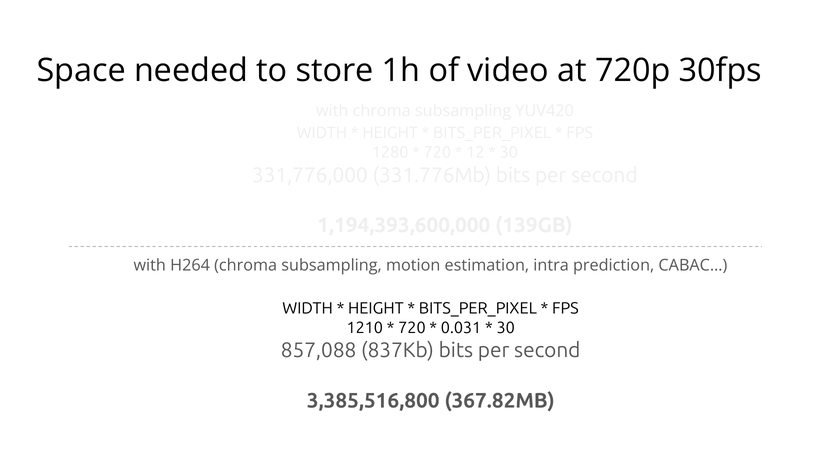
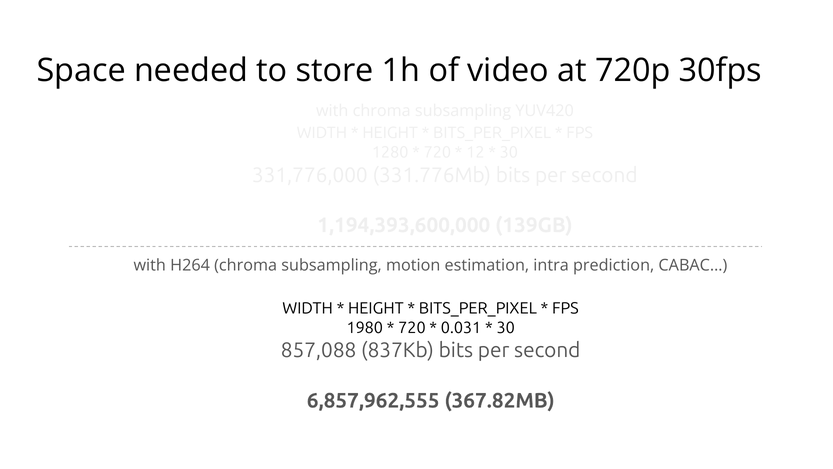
1210: 1210 -> 1980 (365, 328)
3,385,516,800: 3,385,516,800 -> 6,857,962,555 (373, 400)
